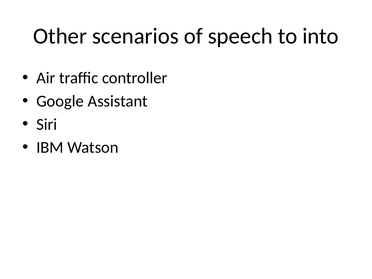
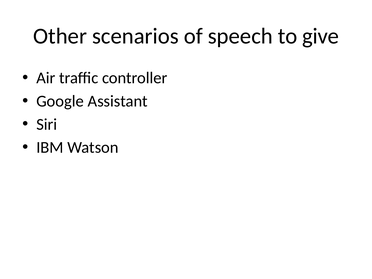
into: into -> give (321, 36)
